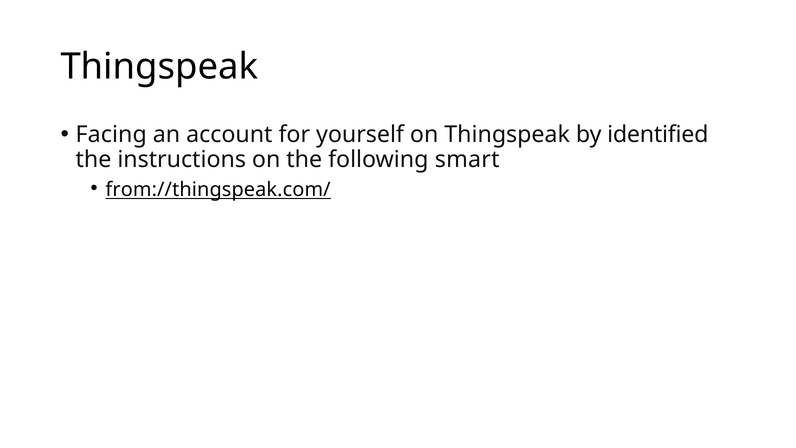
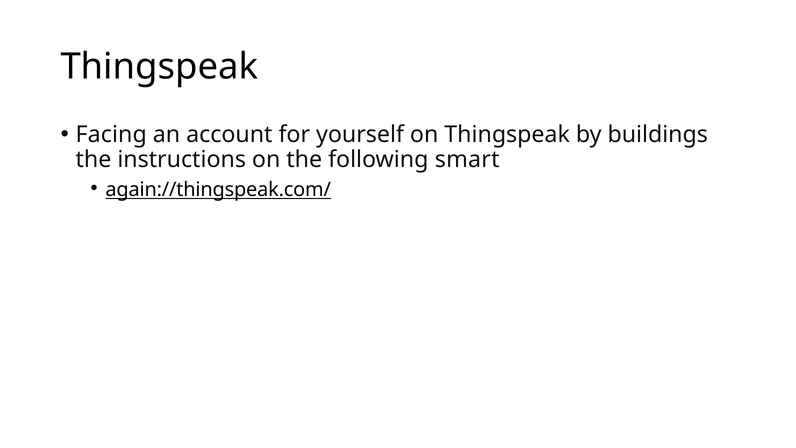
identified: identified -> buildings (658, 135)
from://thingspeak.com/: from://thingspeak.com/ -> again://thingspeak.com/ (218, 189)
